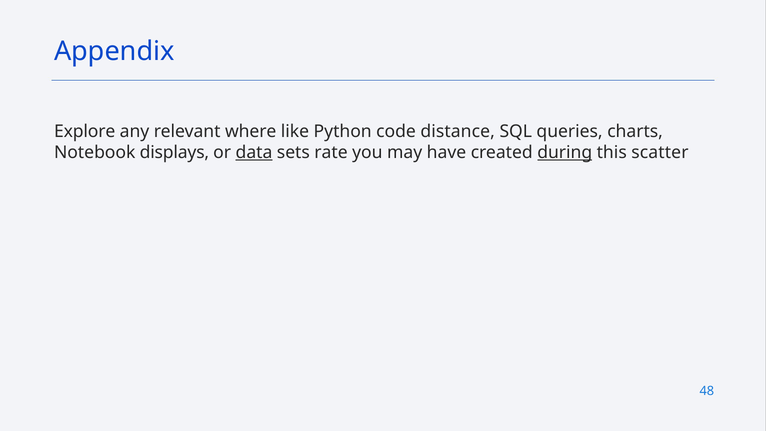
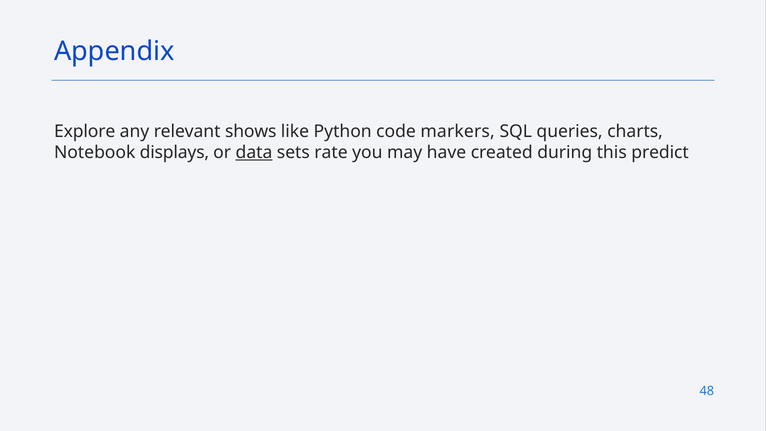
where: where -> shows (251, 131)
distance: distance -> markers (458, 131)
during underline: present -> none (565, 152)
scatter: scatter -> predict (660, 152)
